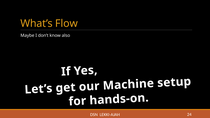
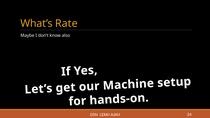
Flow: Flow -> Rate (66, 24)
